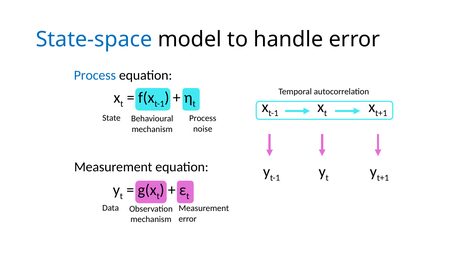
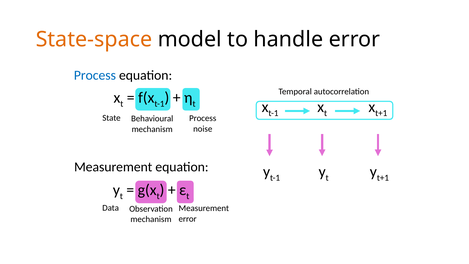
State-space colour: blue -> orange (94, 39)
